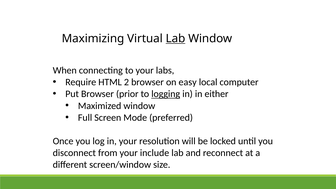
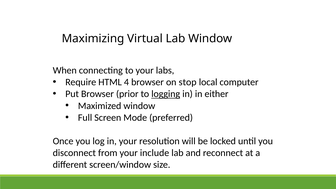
Lab underline: present -> none (175, 39)
2: 2 -> 4 (126, 82)
easy: easy -> stop (188, 82)
